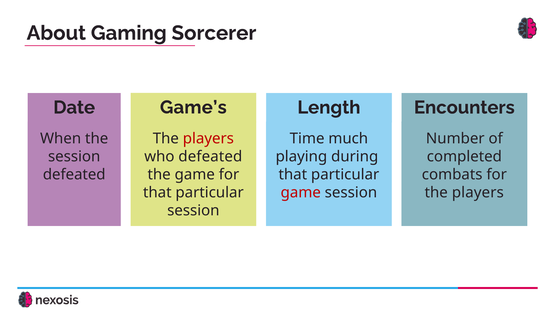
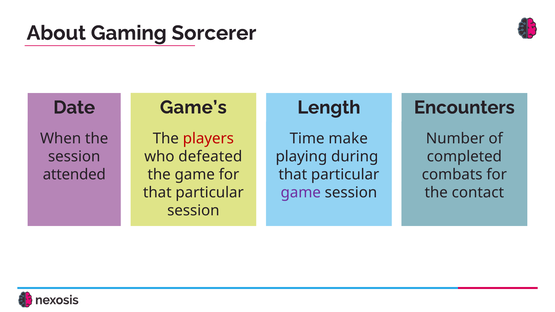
much: much -> make (348, 139)
defeated: defeated -> attended (74, 175)
game colour: red -> purple (301, 193)
players: players -> contact (478, 193)
